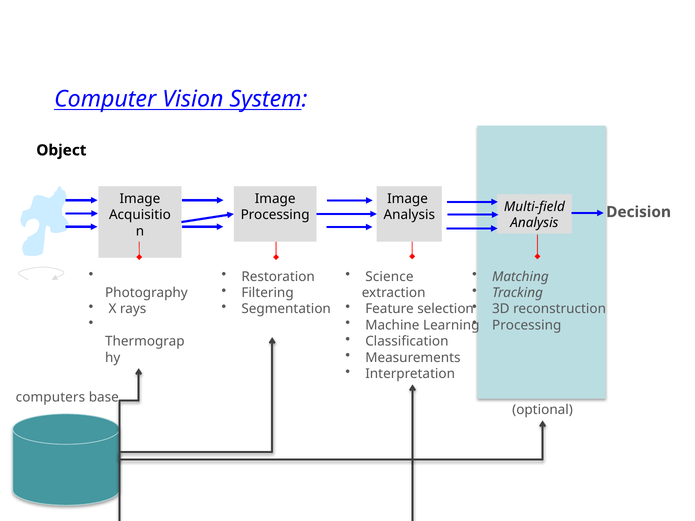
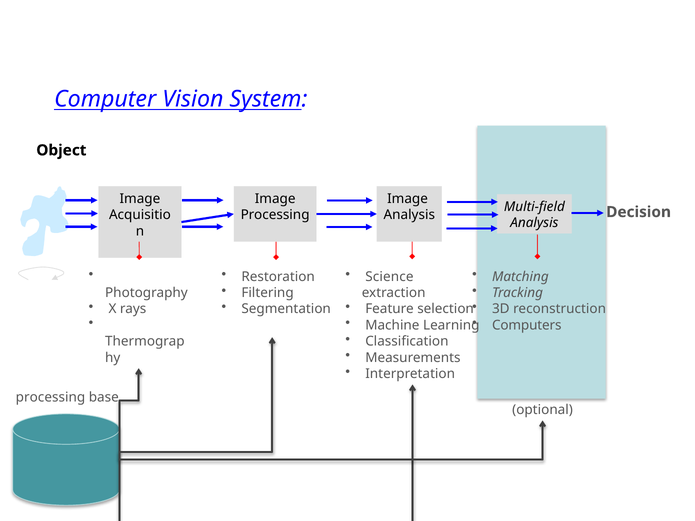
Processing: Processing -> Computers (527, 325)
computers: computers -> processing (50, 397)
